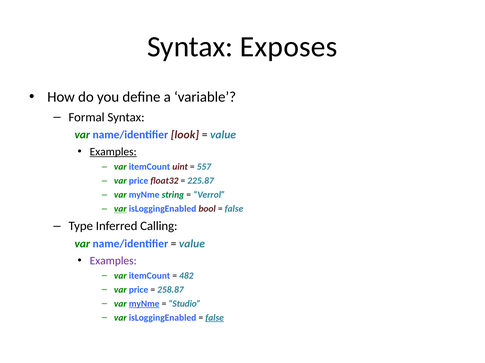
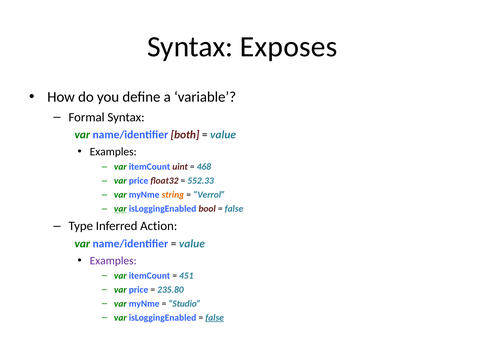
look: look -> both (185, 135)
Examples underline: present -> none (113, 152)
557: 557 -> 468 (204, 167)
225.87: 225.87 -> 552.33 (201, 181)
string colour: green -> orange (173, 195)
Calling: Calling -> Action (159, 227)
482: 482 -> 451 (186, 276)
258.87: 258.87 -> 235.80 (170, 290)
myNme underline: present -> none (144, 304)
